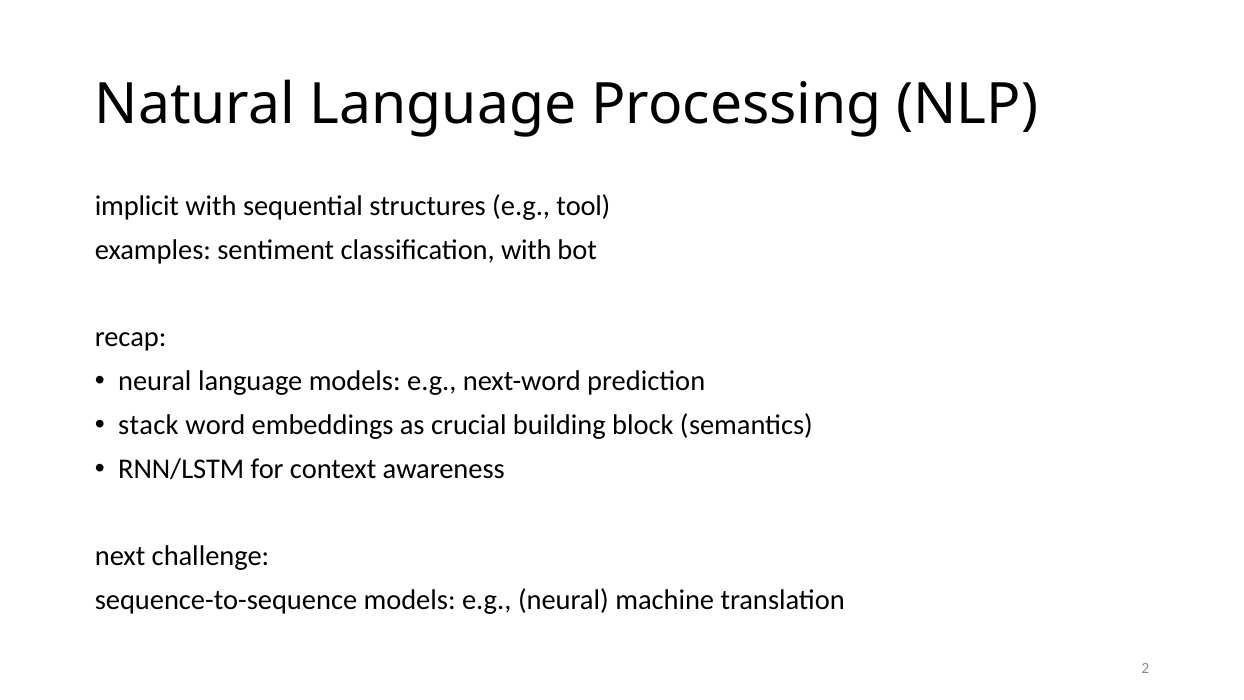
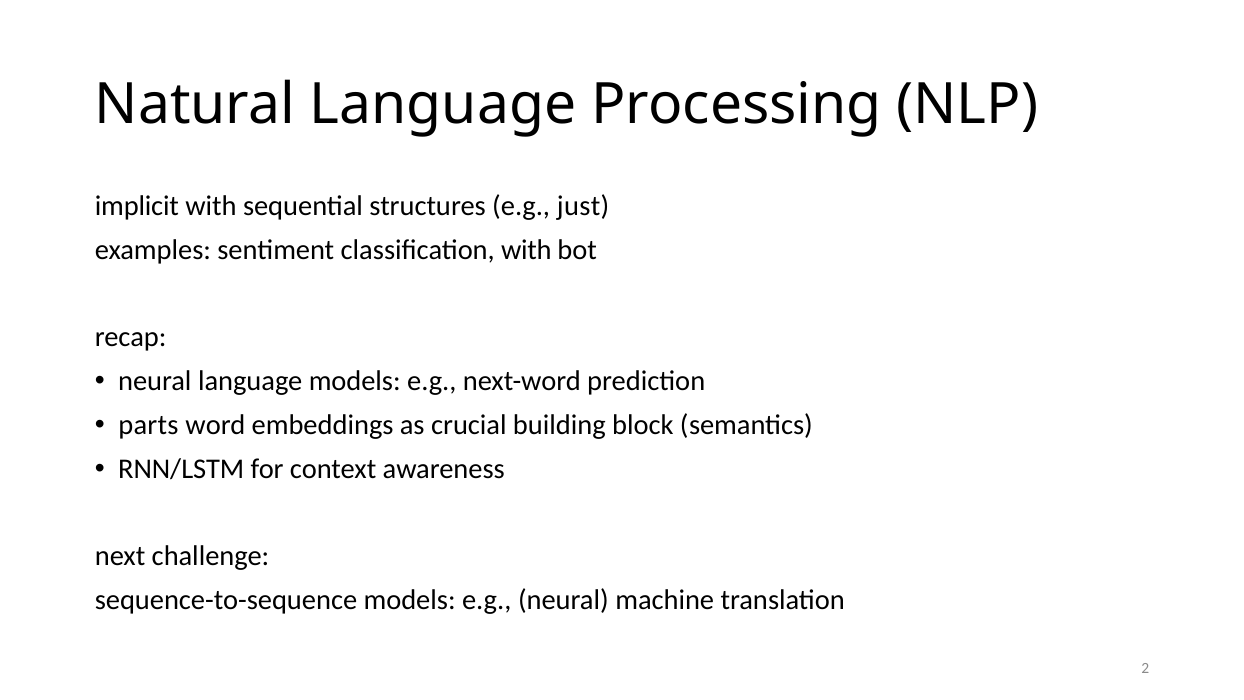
tool: tool -> just (583, 206)
stack: stack -> parts (148, 425)
